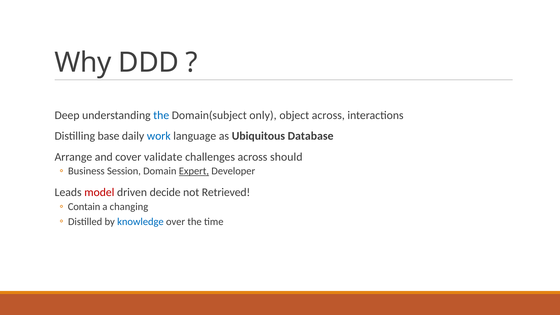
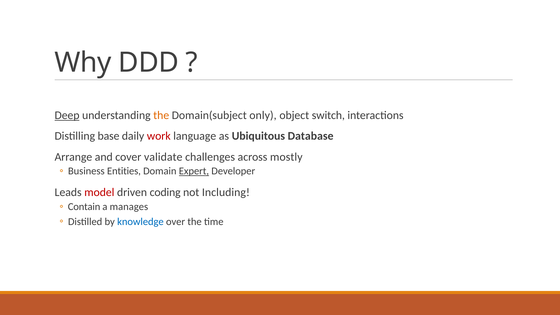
Deep underline: none -> present (67, 115)
the colour: blue -> orange (161, 115)
object across: across -> switch (328, 115)
work colour: blue -> red (159, 136)
should: should -> mostly (286, 157)
Session: Session -> Entities (124, 171)
decide: decide -> coding (165, 192)
Retrieved: Retrieved -> Including (226, 192)
changing: changing -> manages (129, 207)
